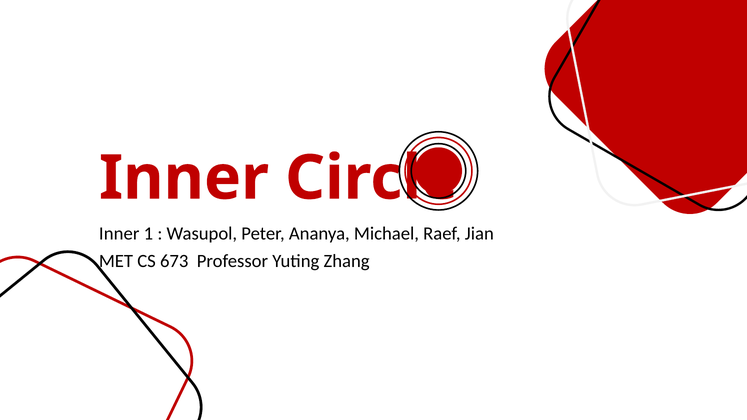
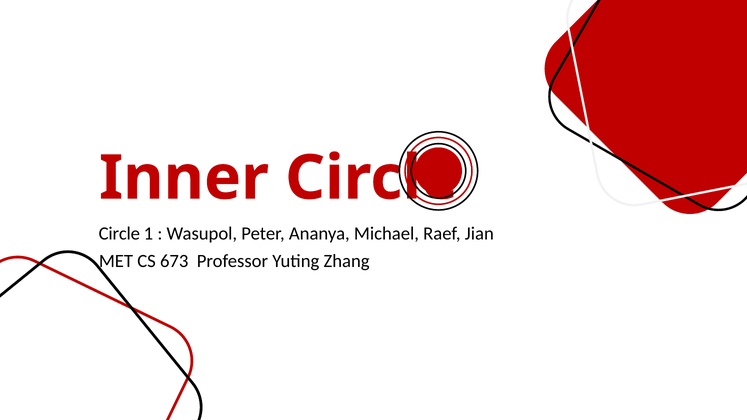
Inner: Inner -> Circle (119, 233)
